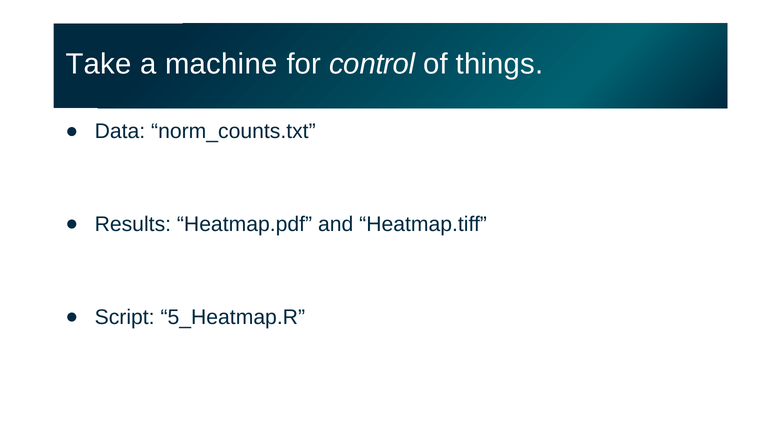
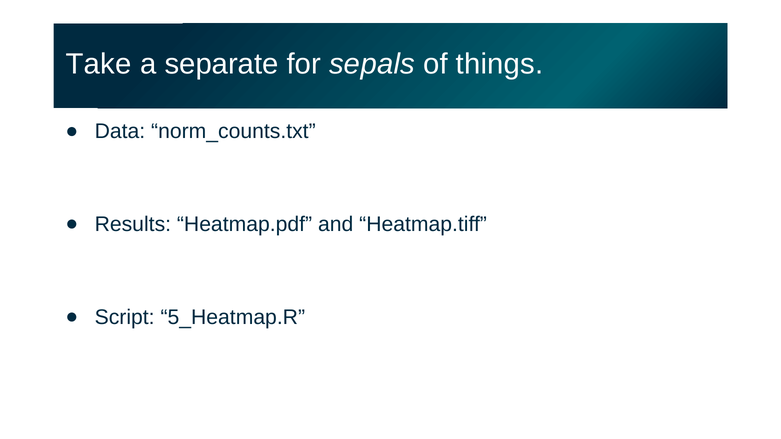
machine: machine -> separate (222, 64)
control: control -> sepals (372, 64)
